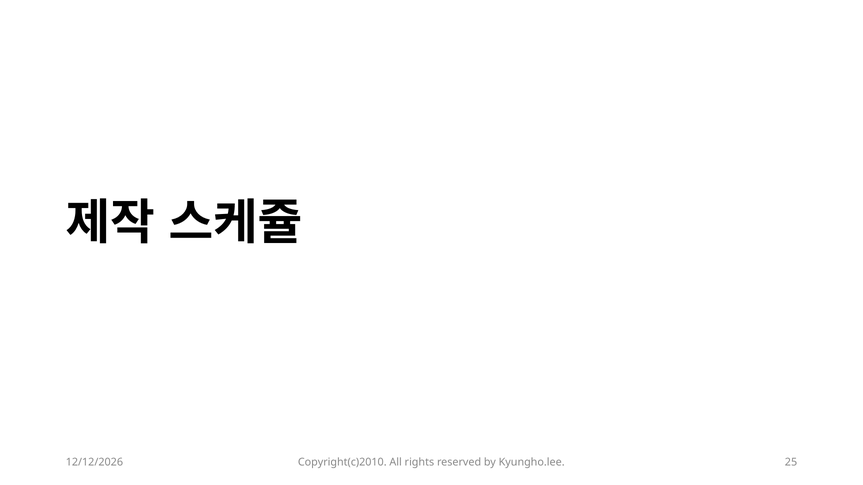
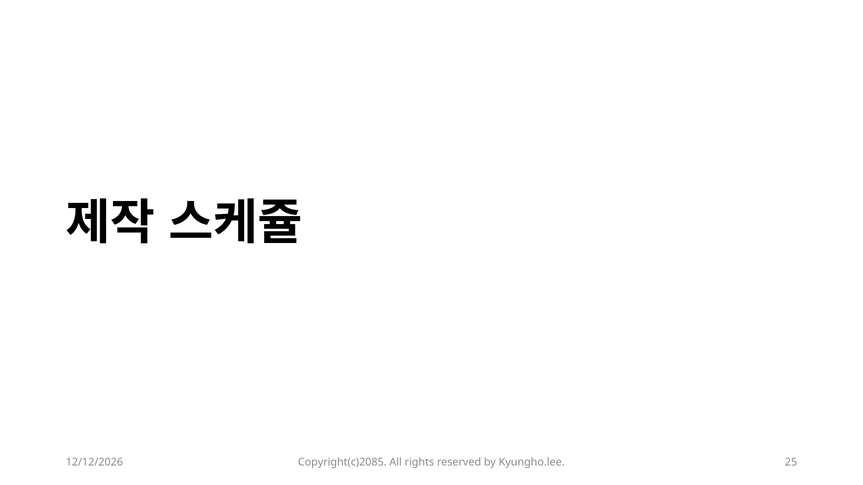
Copyright(c)2010: Copyright(c)2010 -> Copyright(c)2085 (342, 463)
